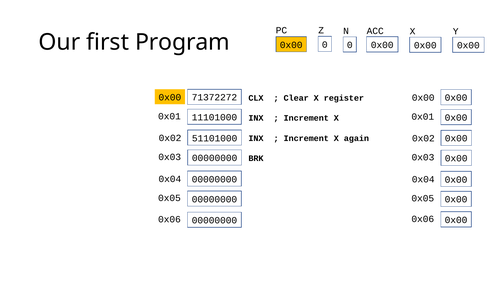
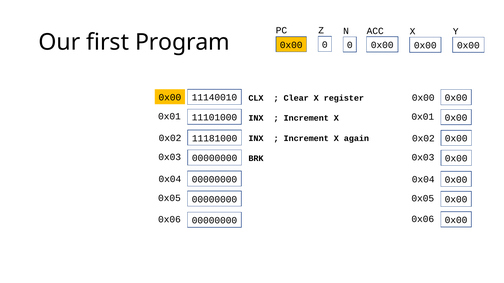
71372272: 71372272 -> 11140010 (214, 98)
51101000: 51101000 -> 11181000 (215, 138)
